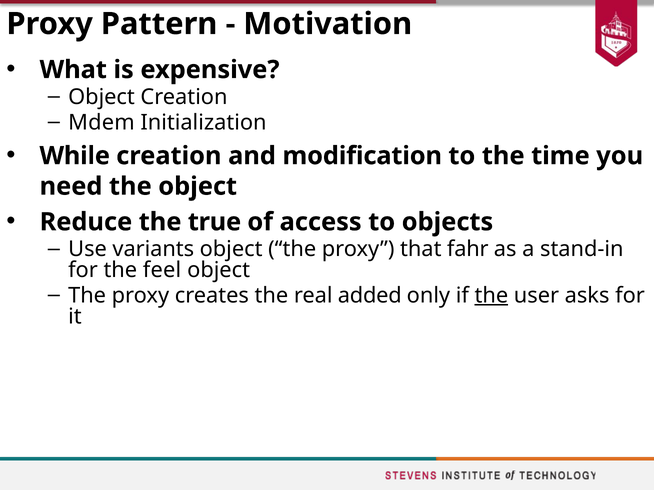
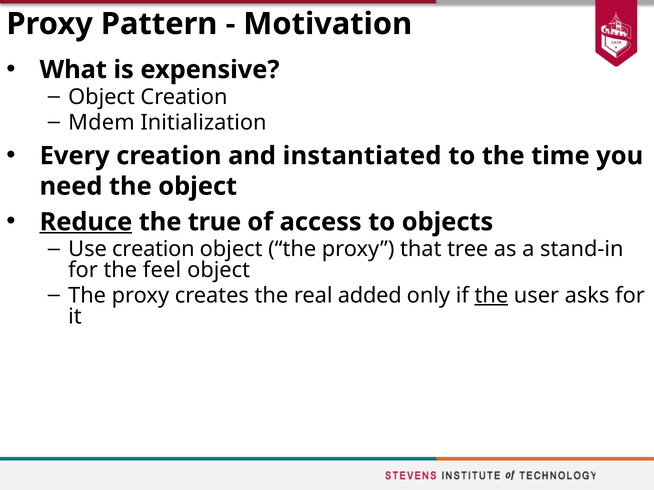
While: While -> Every (75, 156)
modification: modification -> instantiated (362, 156)
Reduce underline: none -> present (86, 222)
Use variants: variants -> creation (153, 250)
fahr: fahr -> tree (468, 250)
